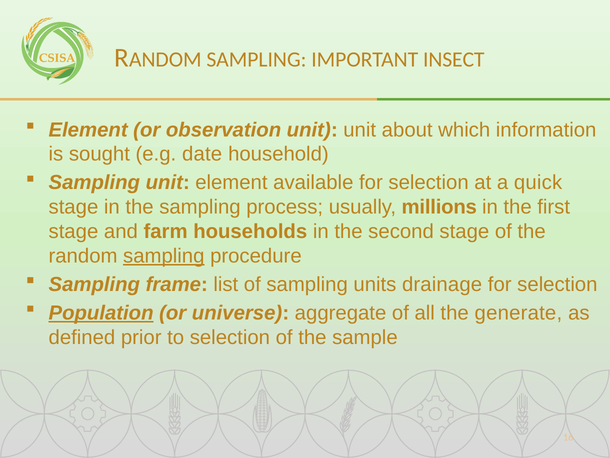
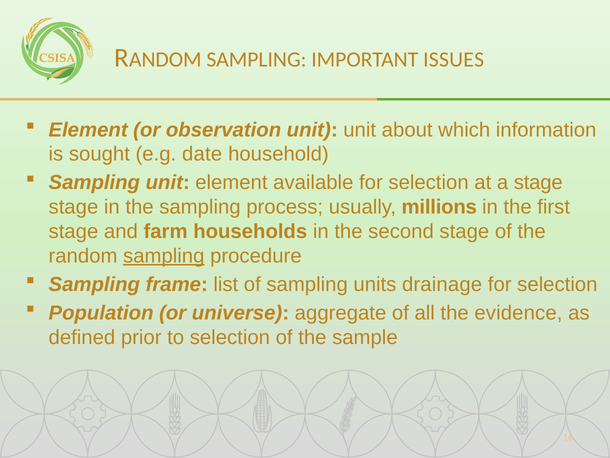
INSECT: INSECT -> ISSUES (454, 60)
a quick: quick -> stage (538, 183)
Population underline: present -> none (101, 313)
generate: generate -> evidence (518, 313)
